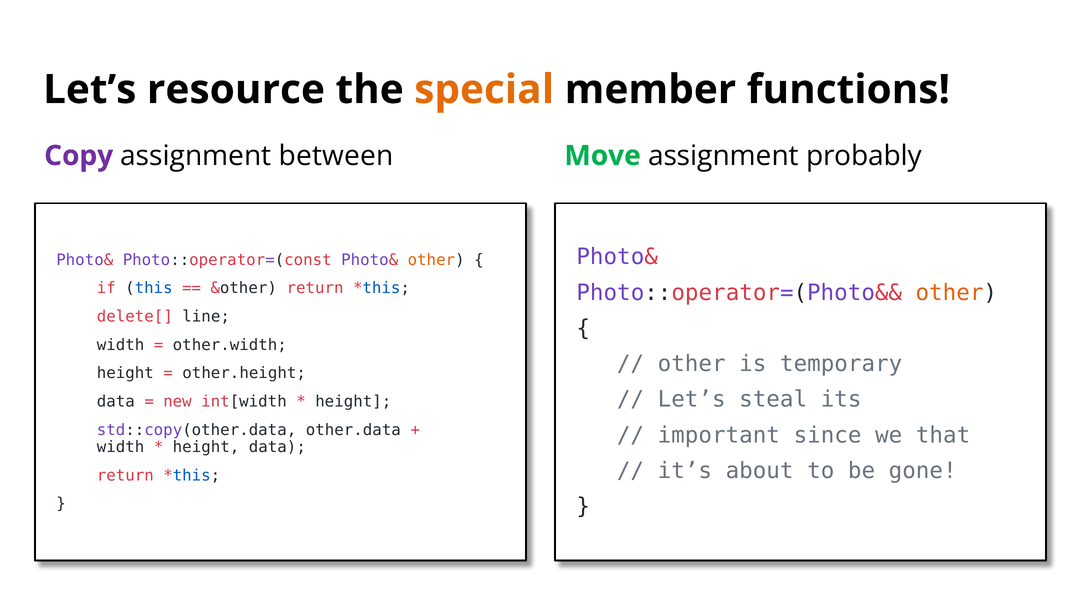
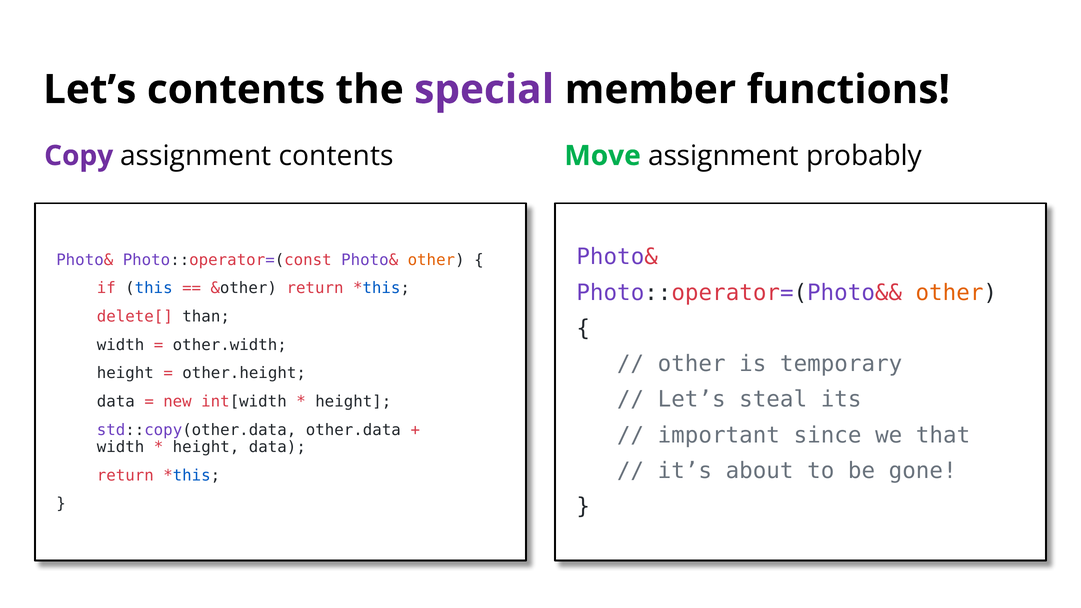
Let’s resource: resource -> contents (236, 90)
special colour: orange -> purple (484, 90)
assignment between: between -> contents (336, 156)
line: line -> than (206, 317)
